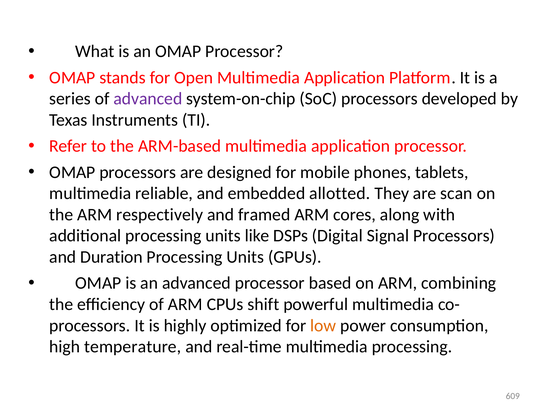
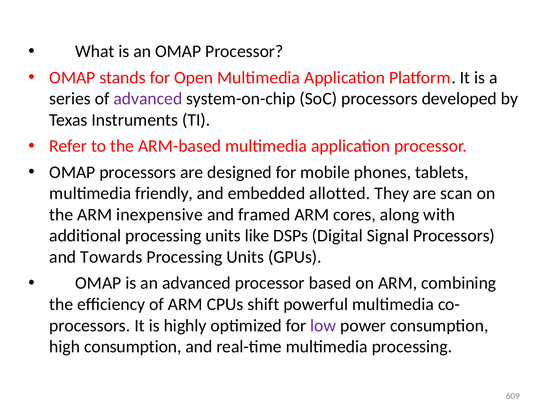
reliable: reliable -> friendly (164, 193)
respectively: respectively -> inexpensive (160, 215)
Duration: Duration -> Towards (111, 257)
low colour: orange -> purple (323, 325)
high temperature: temperature -> consumption (133, 347)
